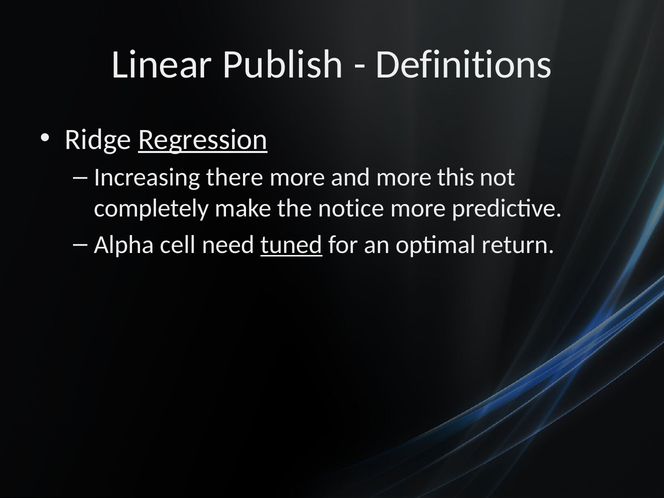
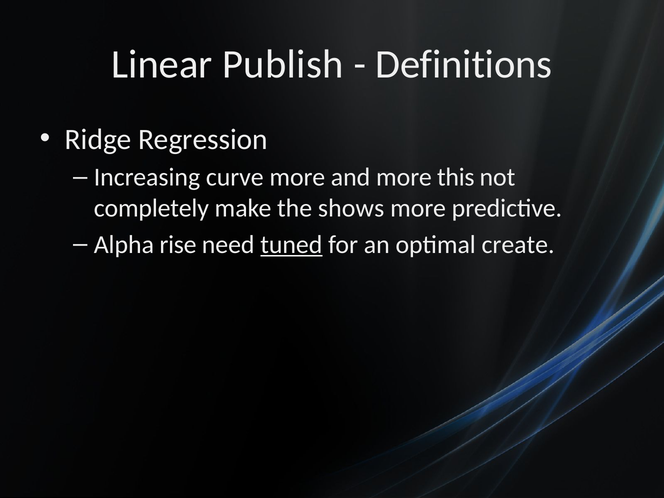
Regression underline: present -> none (203, 139)
there: there -> curve (235, 177)
notice: notice -> shows (351, 208)
cell: cell -> rise (178, 245)
return: return -> create (518, 245)
